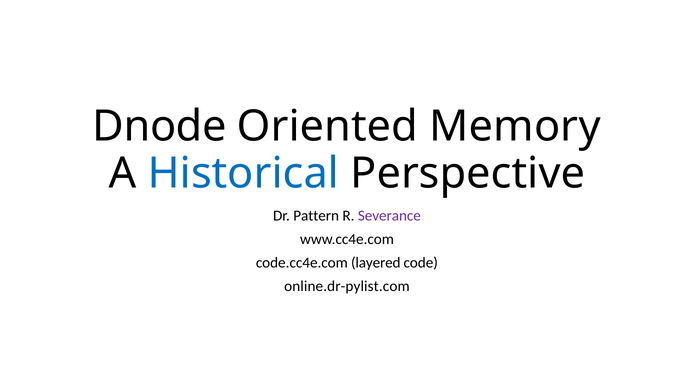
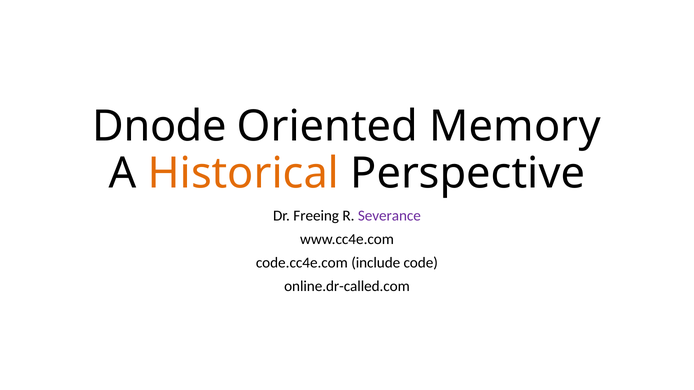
Historical colour: blue -> orange (243, 173)
Pattern: Pattern -> Freeing (316, 216)
layered: layered -> include (376, 263)
online.dr-pylist.com: online.dr-pylist.com -> online.dr-called.com (347, 287)
